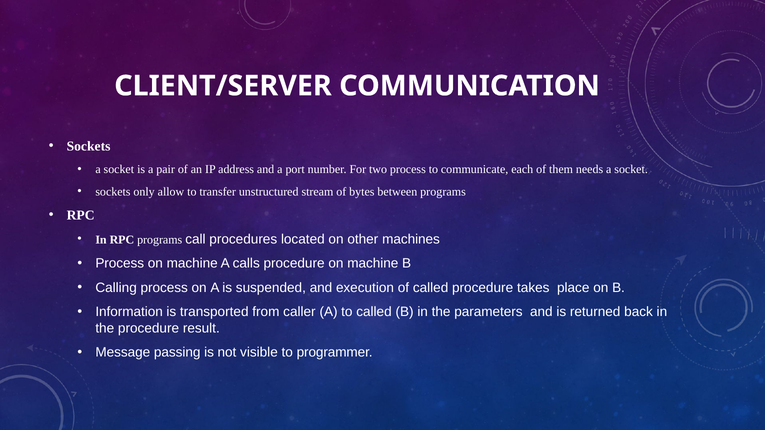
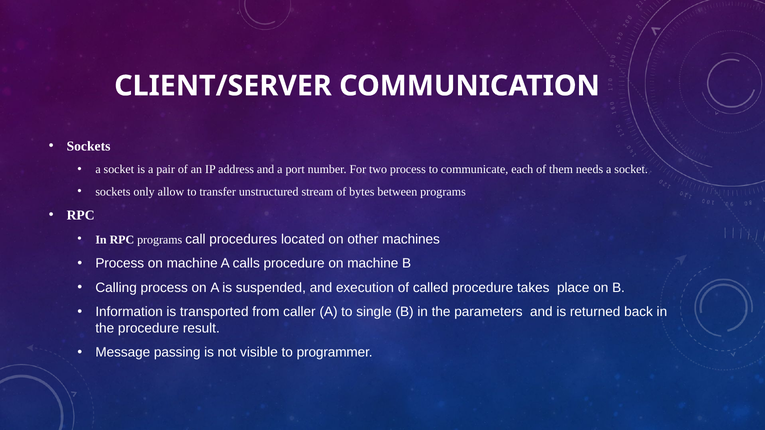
to called: called -> single (374, 312)
